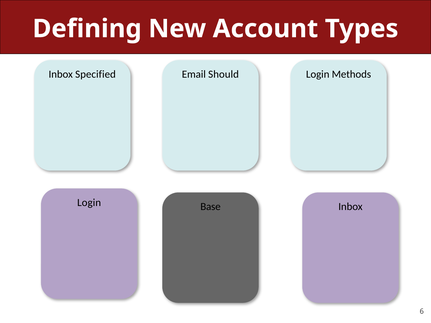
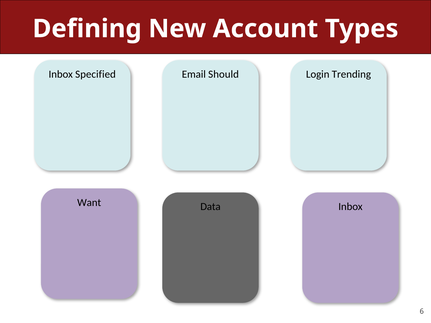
Methods: Methods -> Trending (351, 74)
Login: Login -> Want (89, 203)
Base: Base -> Data (210, 207)
